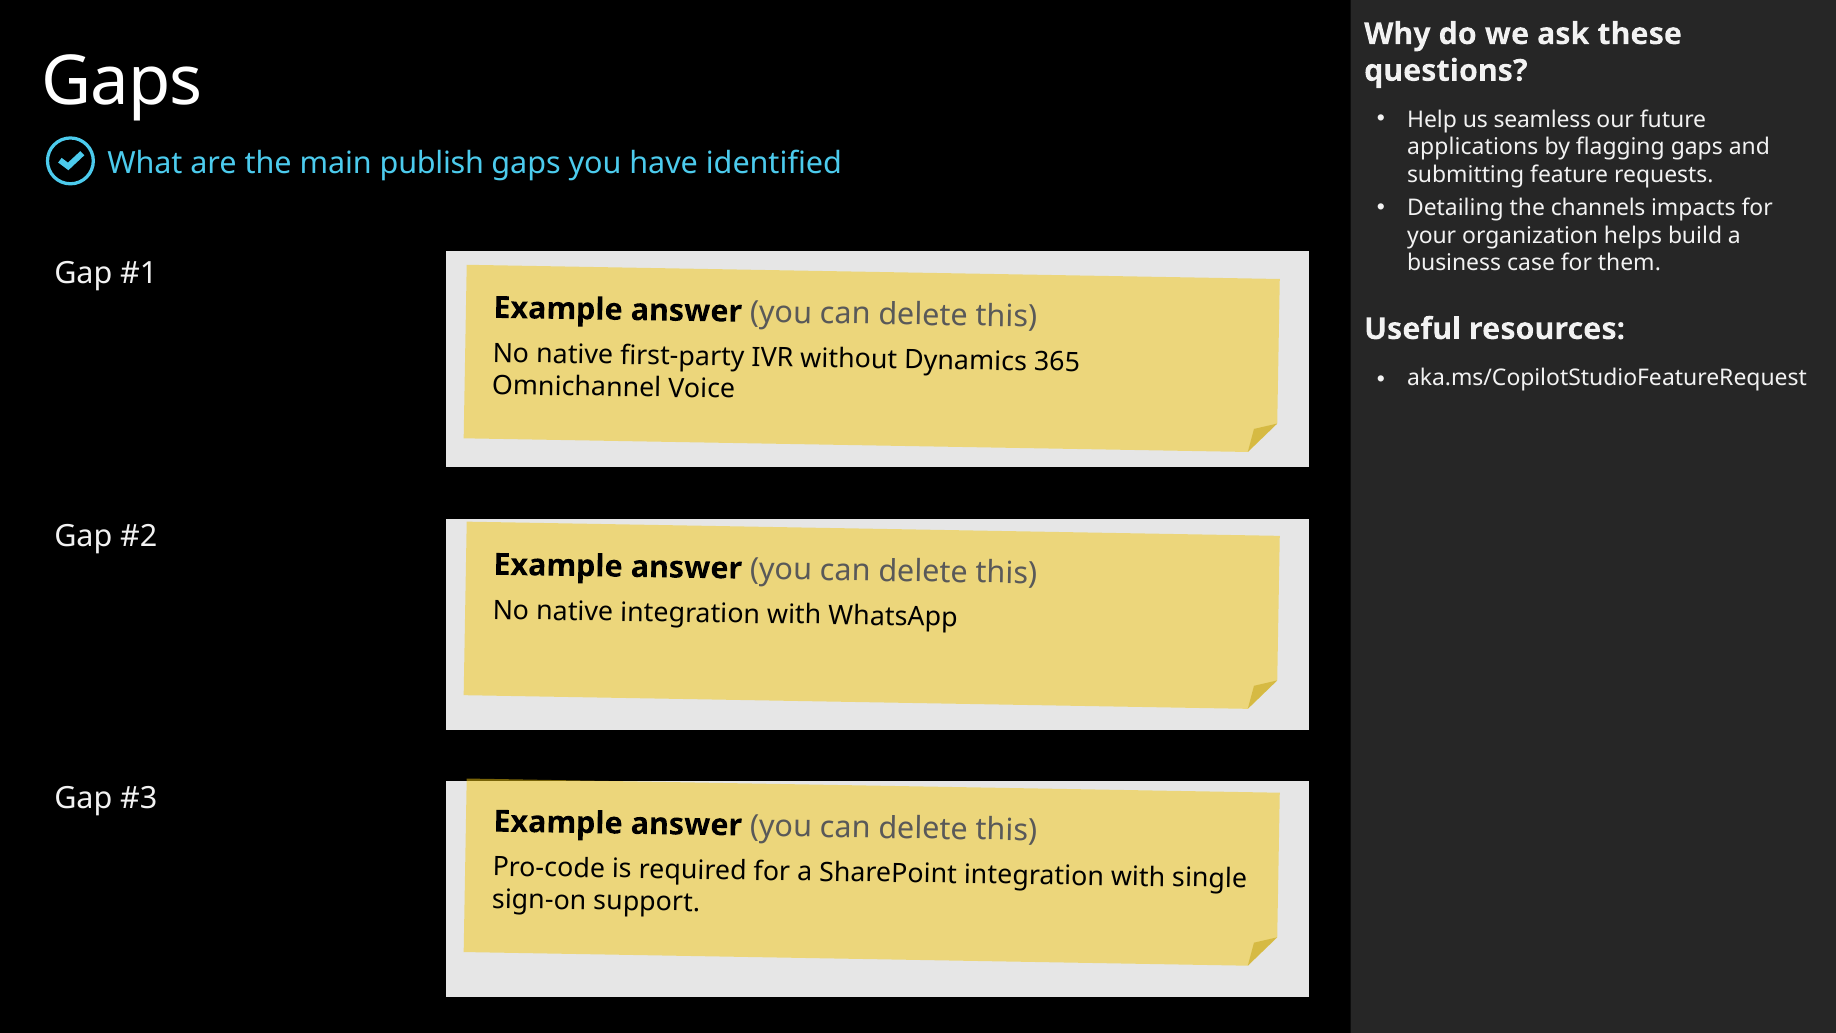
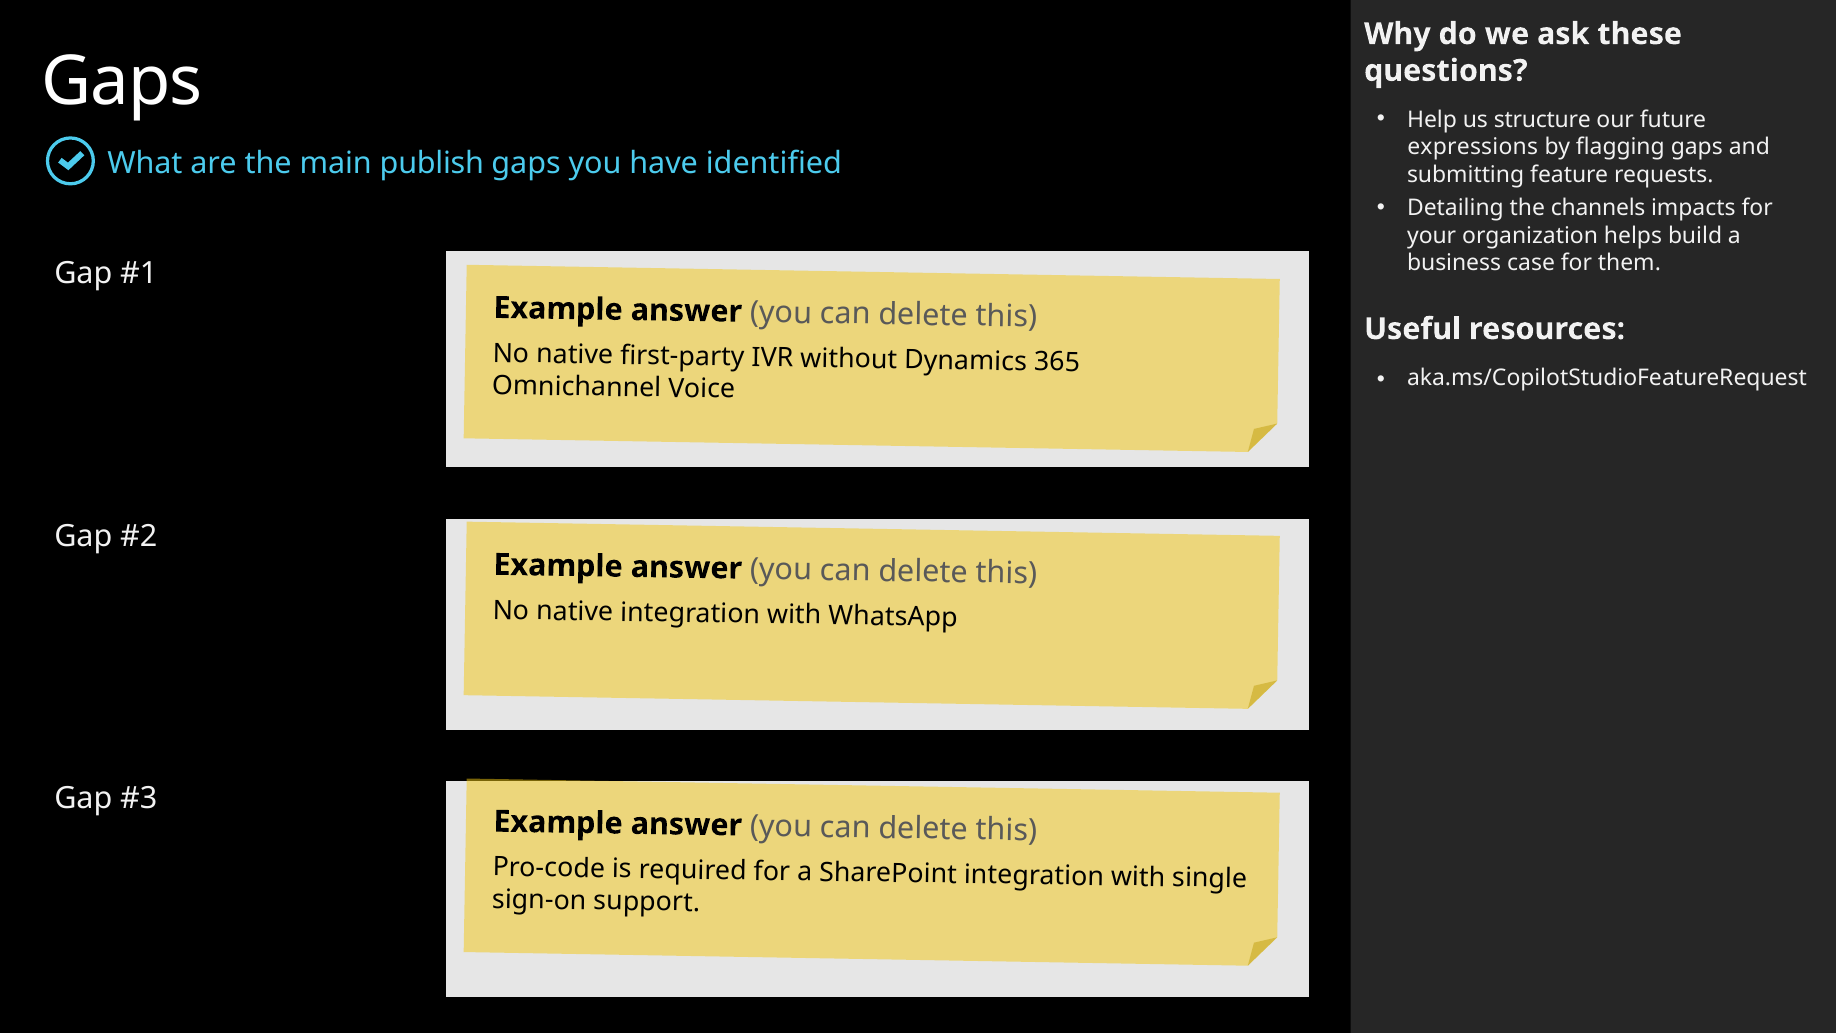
seamless: seamless -> structure (1542, 120)
applications: applications -> expressions (1473, 147)
